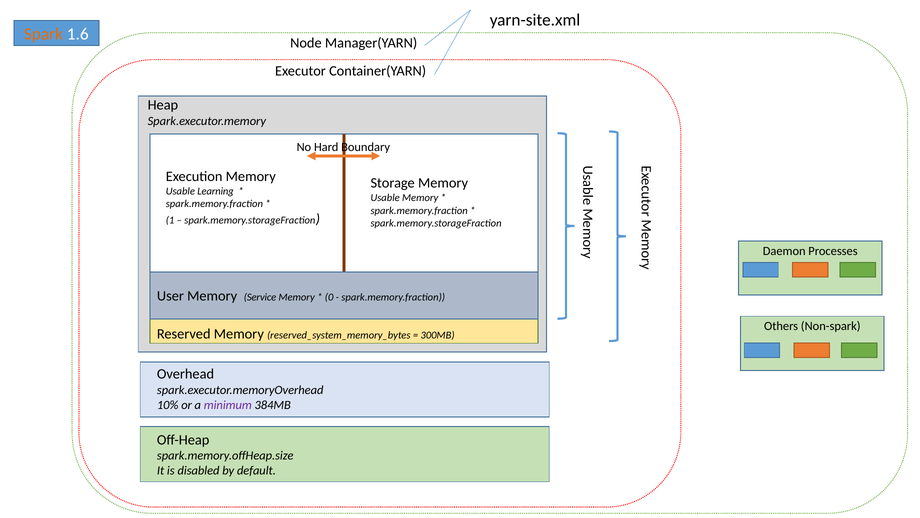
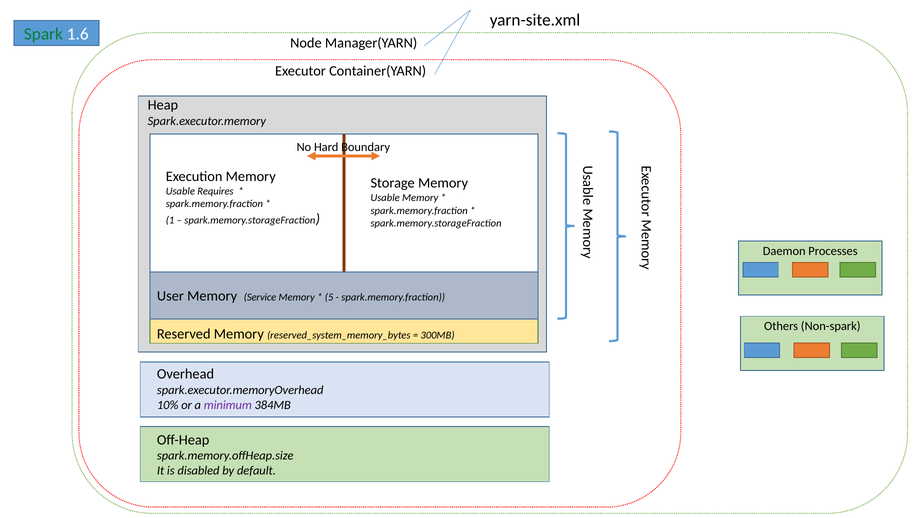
Spark colour: orange -> green (43, 34)
Learning: Learning -> Requires (215, 191)
0: 0 -> 5 (329, 297)
